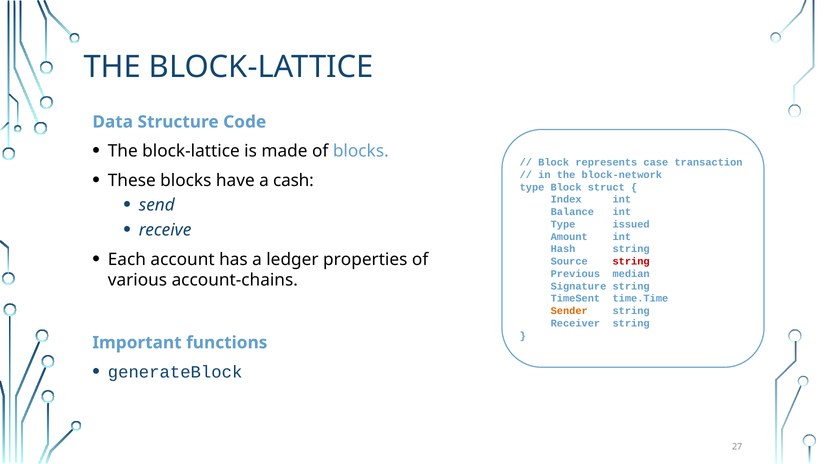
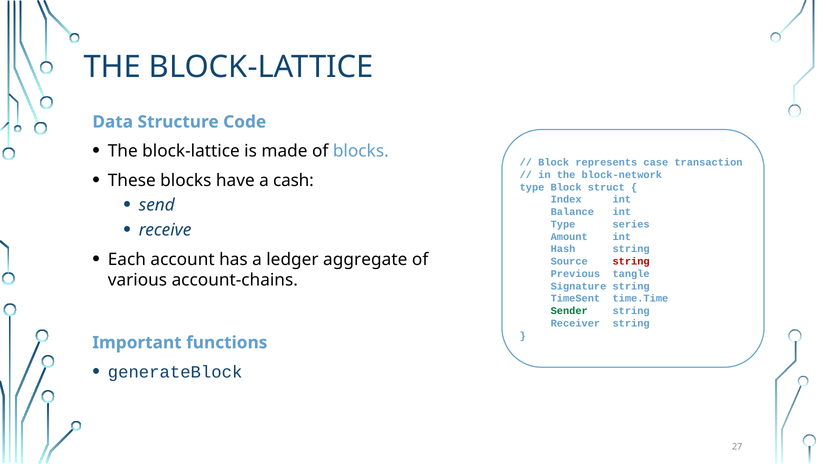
issued: issued -> series (631, 225)
properties: properties -> aggregate (365, 260)
median: median -> tangle (631, 274)
Sender colour: orange -> green (569, 311)
